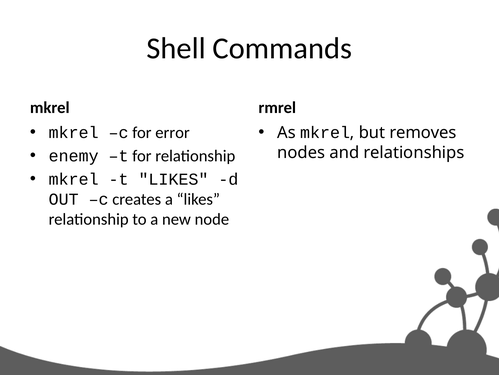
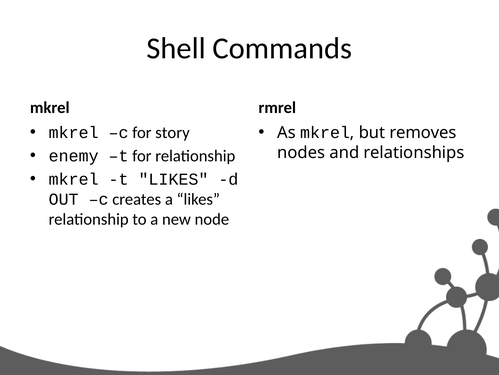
error: error -> story (173, 132)
